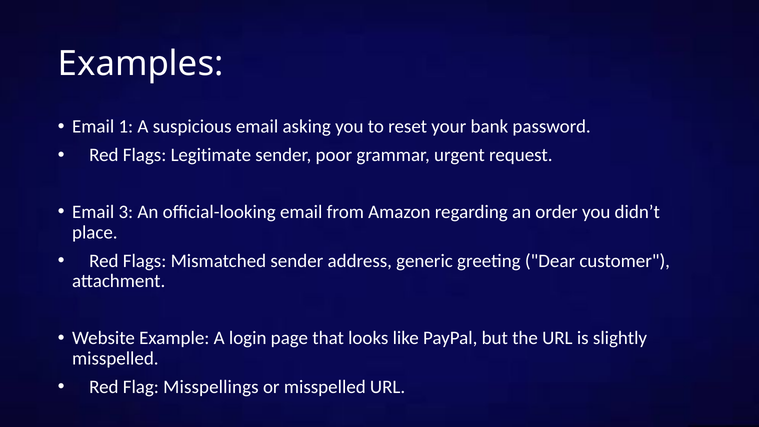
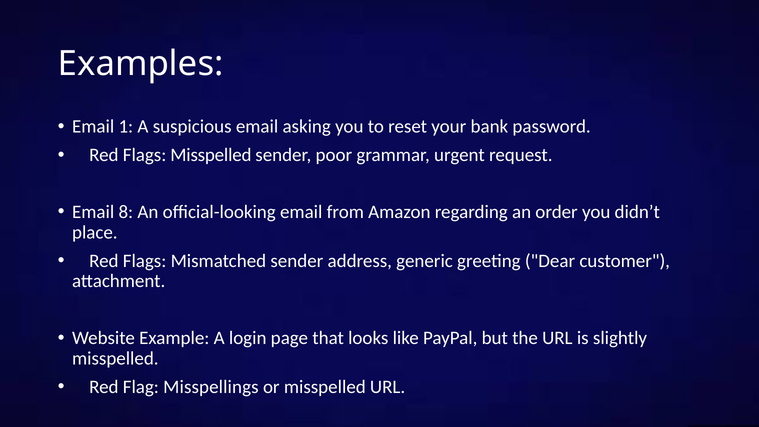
Flags Legitimate: Legitimate -> Misspelled (211, 155)
3: 3 -> 8 (126, 212)
